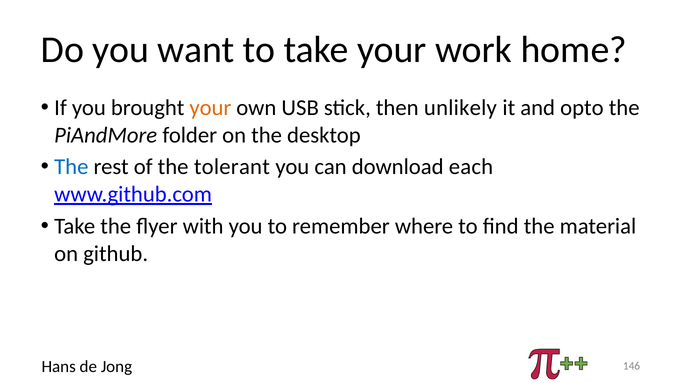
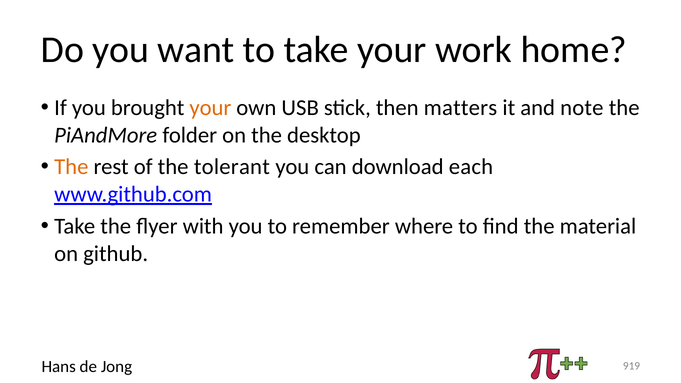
unlikely: unlikely -> matters (460, 108)
opto: opto -> note (582, 108)
The colour: blue -> orange (71, 167)
146: 146 -> 919 (632, 366)
